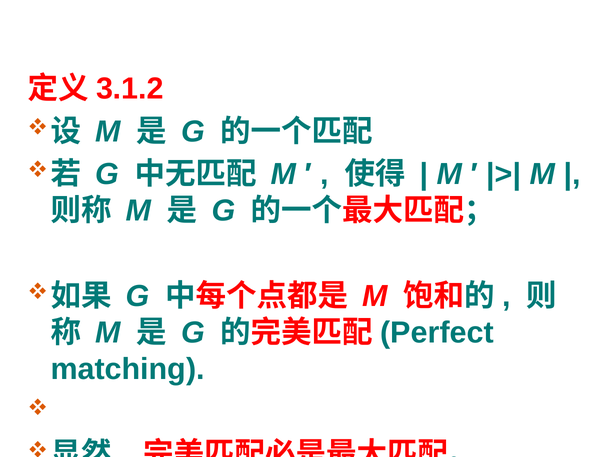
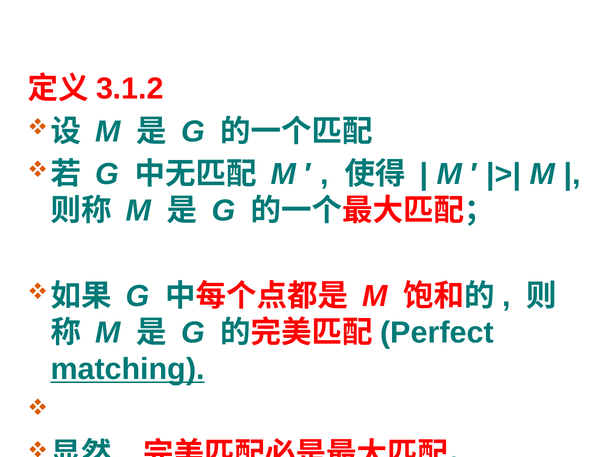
matching underline: none -> present (128, 370)
